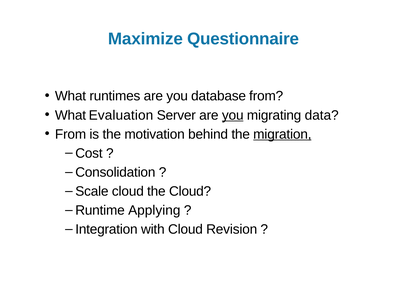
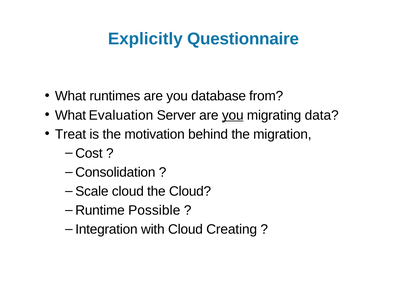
Maximize: Maximize -> Explicitly (145, 39)
From: From -> Treat (71, 134)
migration underline: present -> none (282, 134)
Applying: Applying -> Possible (154, 210)
Revision: Revision -> Creating (232, 229)
